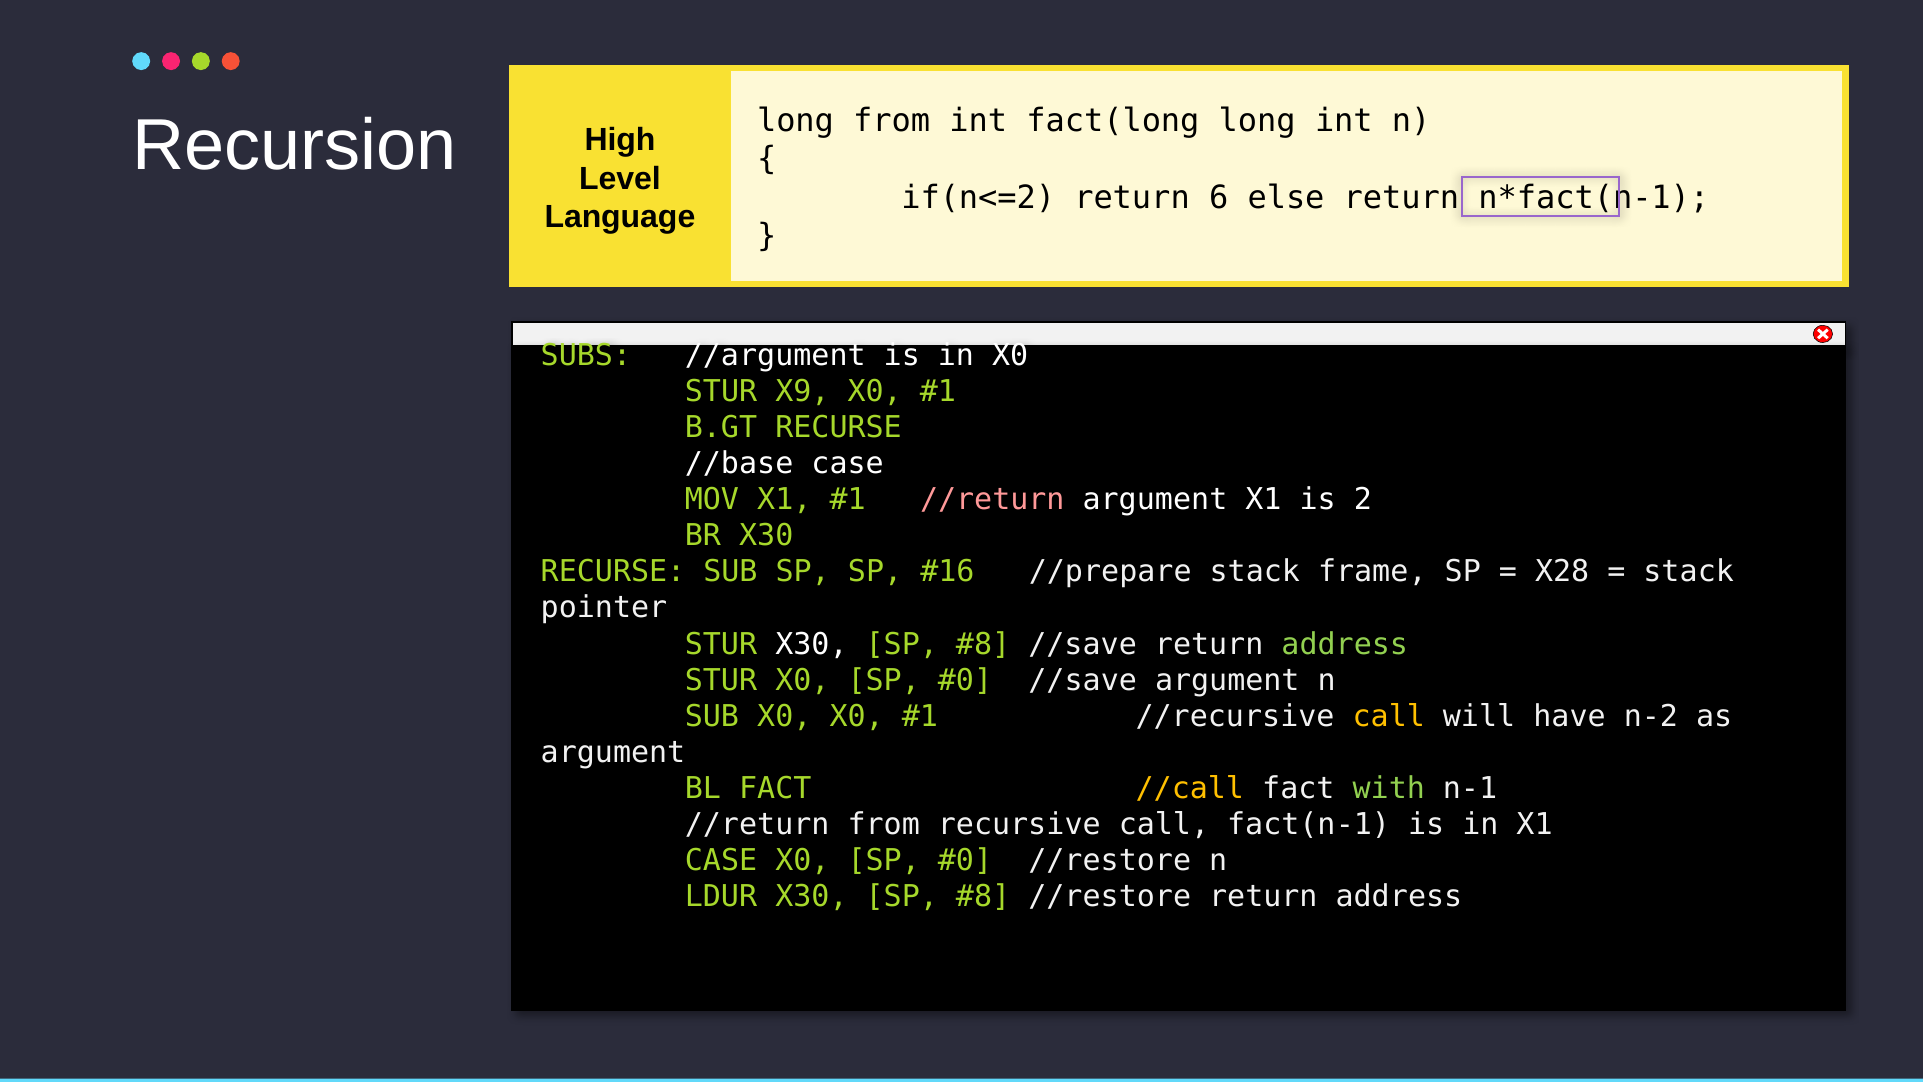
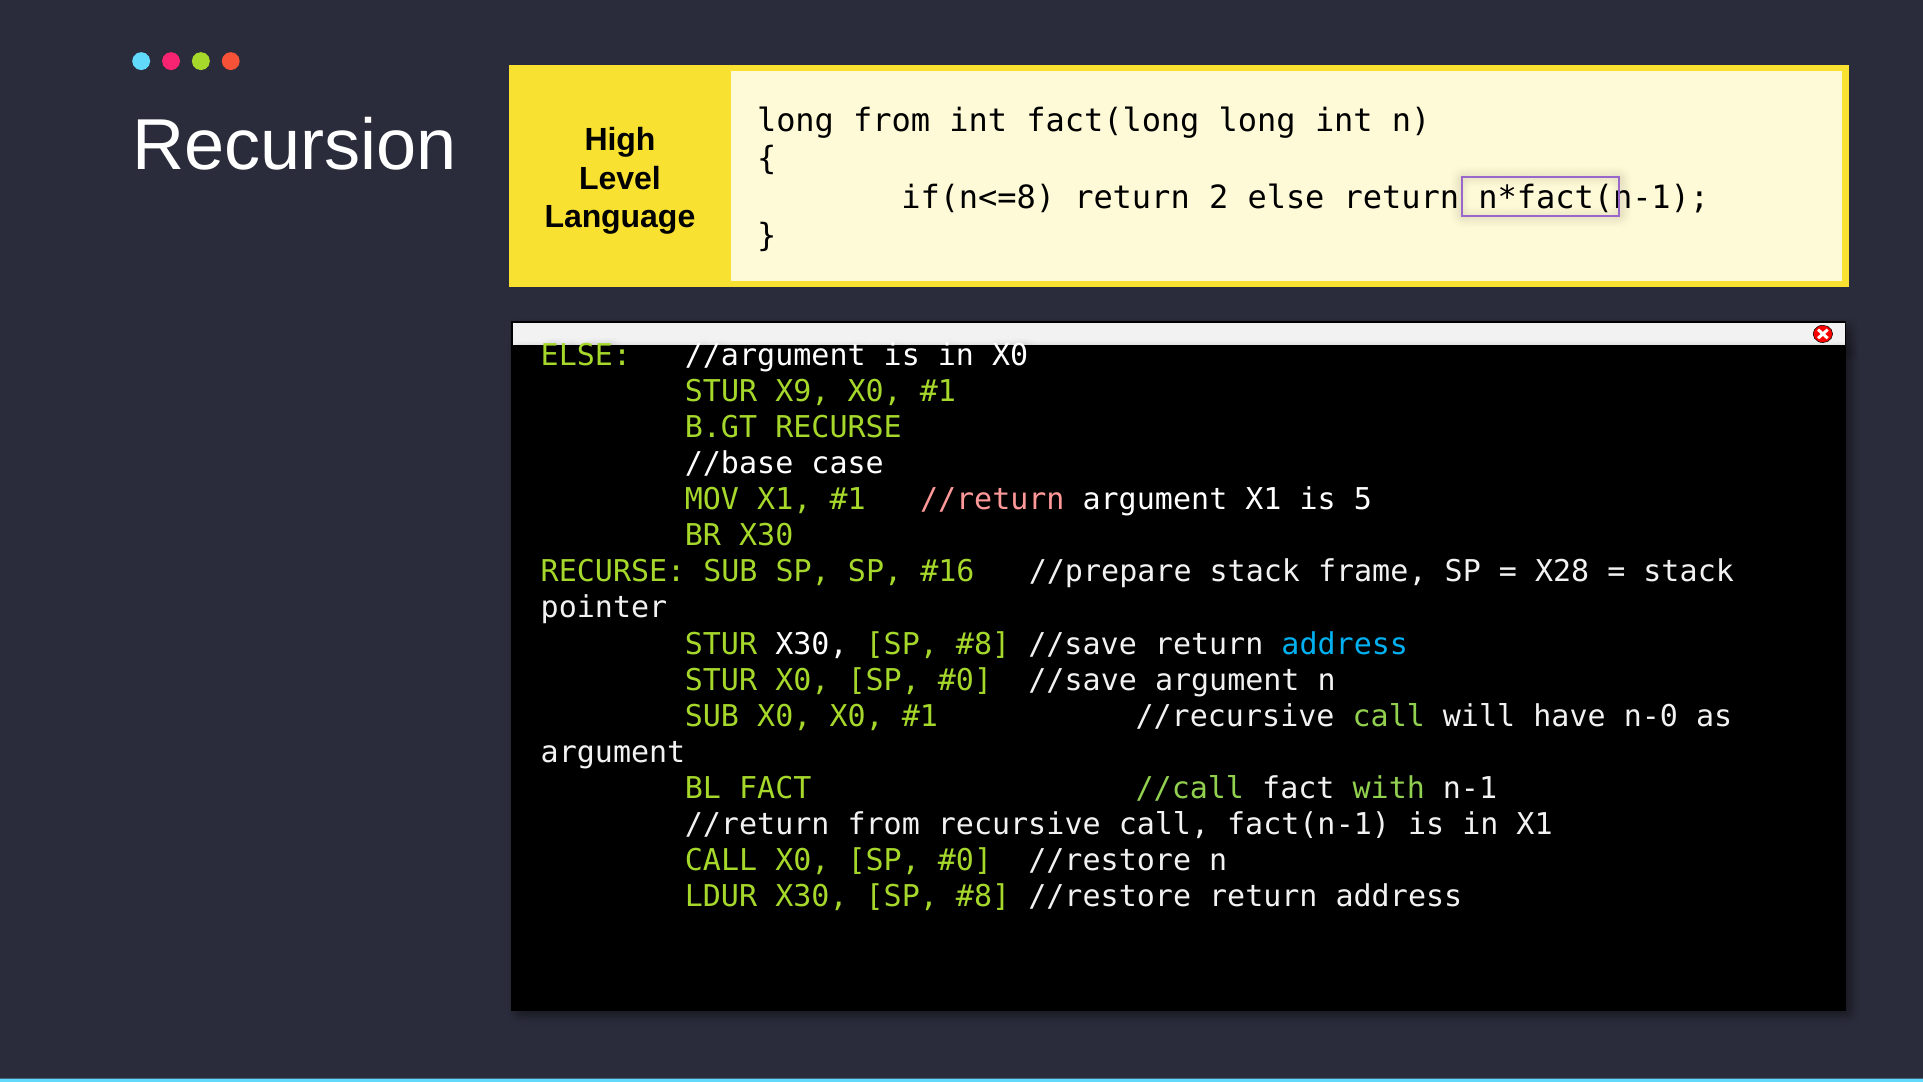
if(n<=2: if(n<=2 -> if(n<=8 (978, 198)
6: 6 -> 2 (1219, 198)
SUBS: SUBS -> ELSE (586, 355)
2: 2 -> 5 (1363, 500)
address colour: light green -> light blue (1345, 644)
call colour: yellow -> light green (1389, 716)
n-2: n-2 -> n-0 (1651, 716)
//call colour: yellow -> light green (1190, 788)
CASE: CASE -> CALL (721, 860)
